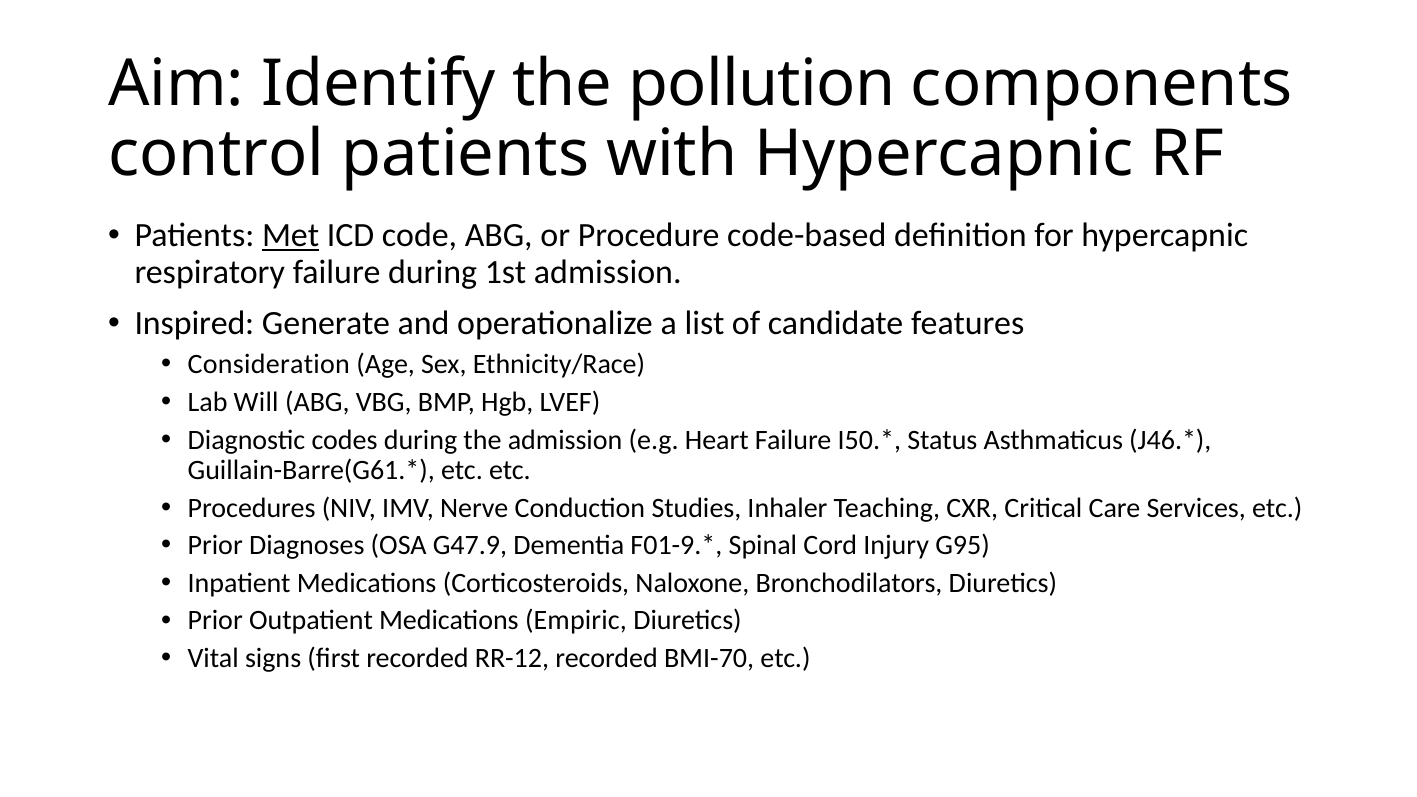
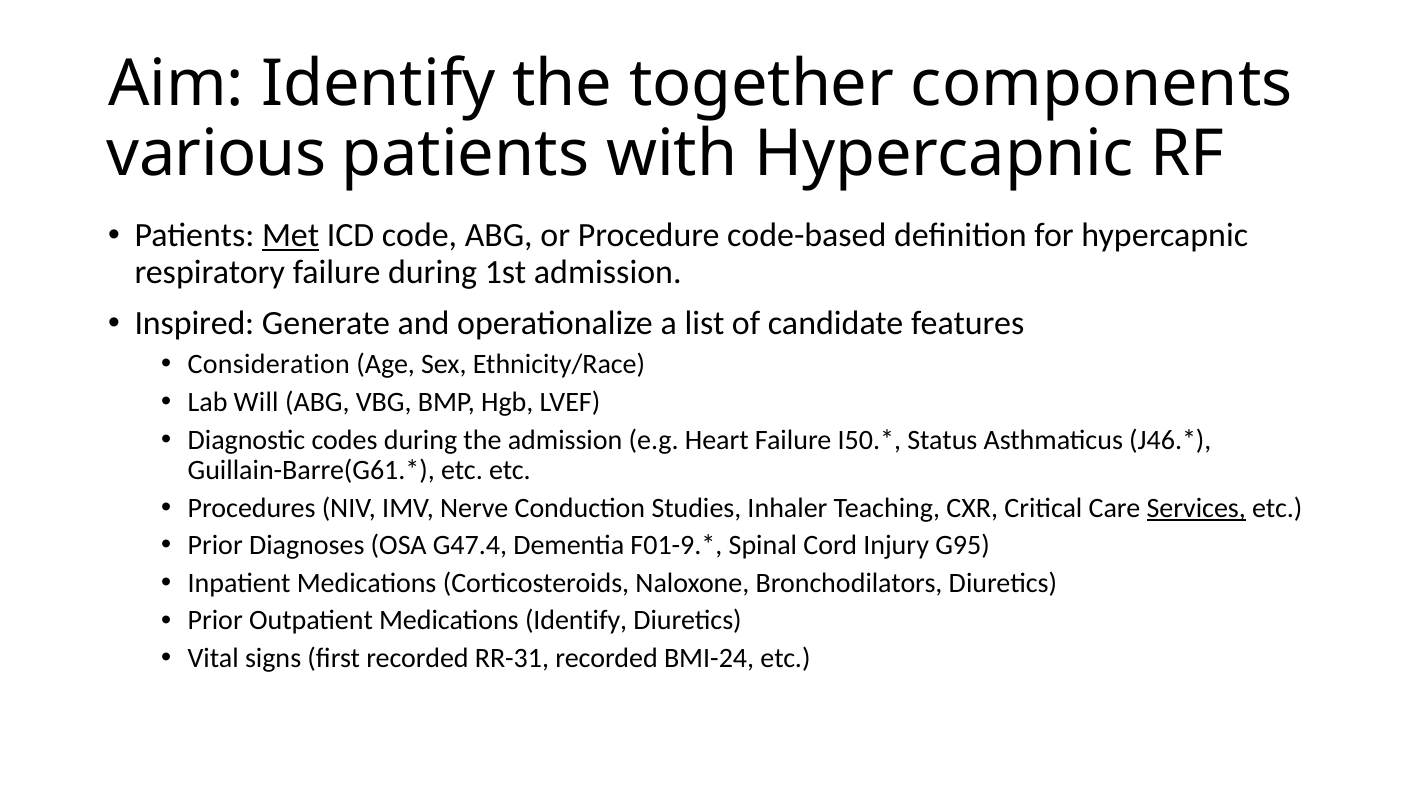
pollution: pollution -> together (762, 84)
control: control -> various (217, 154)
Services underline: none -> present (1196, 508)
G47.9: G47.9 -> G47.4 (470, 545)
Medications Empiric: Empiric -> Identify (576, 621)
RR-12: RR-12 -> RR-31 (512, 658)
BMI-70: BMI-70 -> BMI-24 (709, 658)
